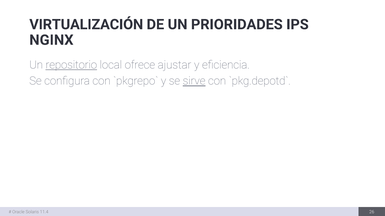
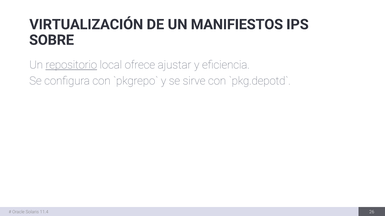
PRIORIDADES: PRIORIDADES -> MANIFIESTOS (237, 25)
NGINX: NGINX -> SOBRE (52, 40)
sirve underline: present -> none (194, 81)
